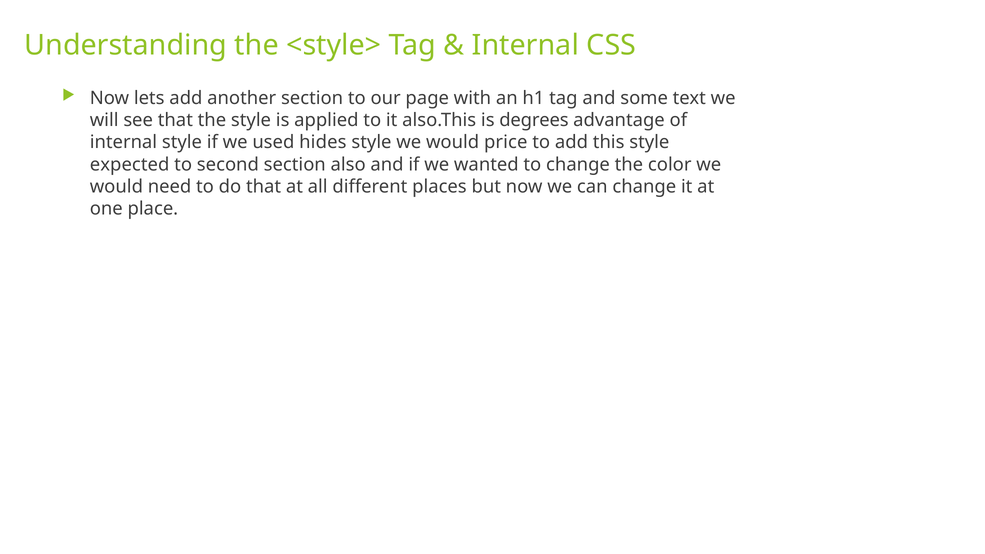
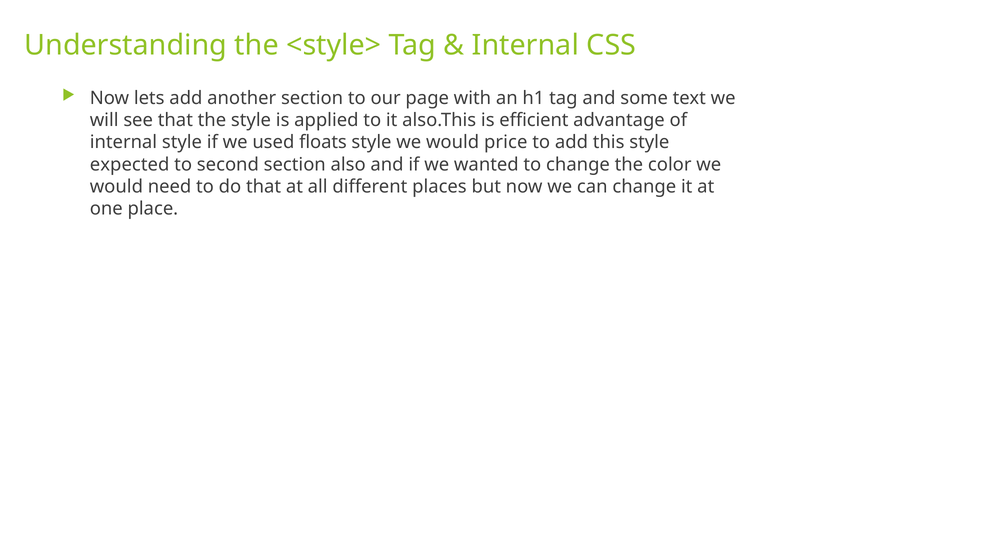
degrees: degrees -> efficient (534, 120)
hides: hides -> floats (323, 142)
